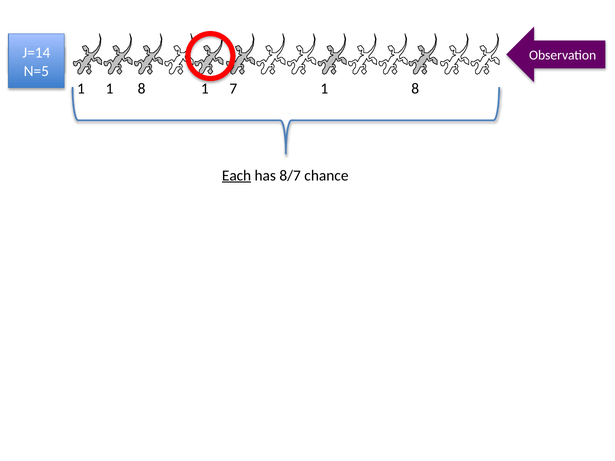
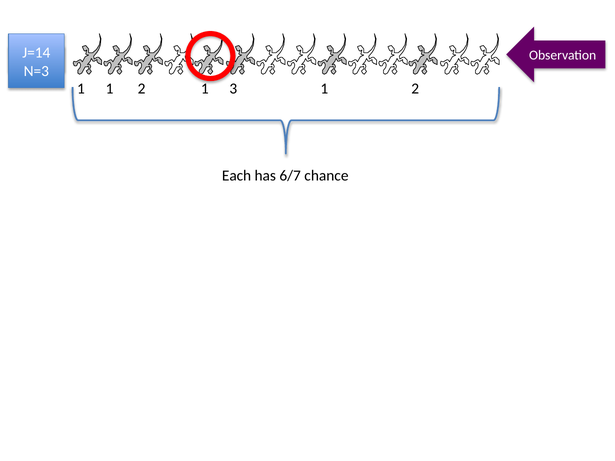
N=5: N=5 -> N=3 (36, 71)
1 1 8: 8 -> 2 (142, 89)
7: 7 -> 3 (233, 89)
8: 8 -> 2 (415, 89)
Each underline: present -> none (237, 176)
8/7: 8/7 -> 6/7 (290, 176)
